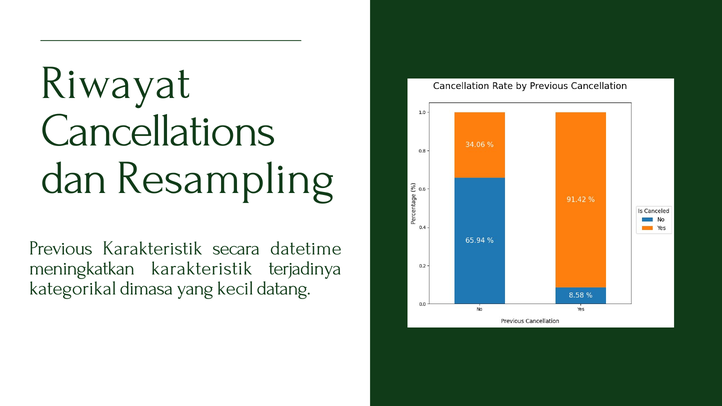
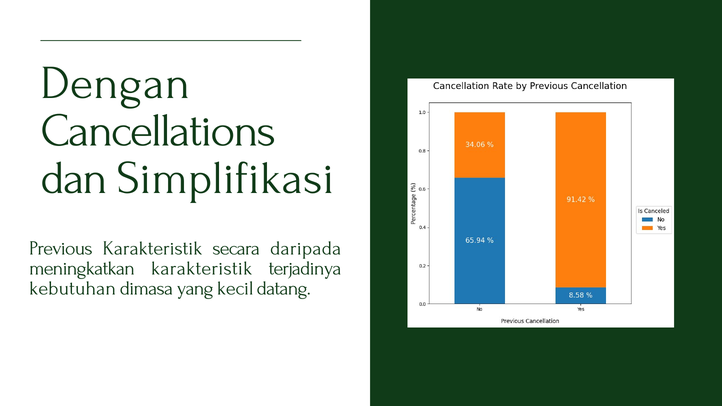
Riwayat: Riwayat -> Dengan (115, 83)
Resampling: Resampling -> Simplifikasi (226, 178)
datetime: datetime -> daripada (306, 248)
kategorikal: kategorikal -> kebutuhan (73, 288)
